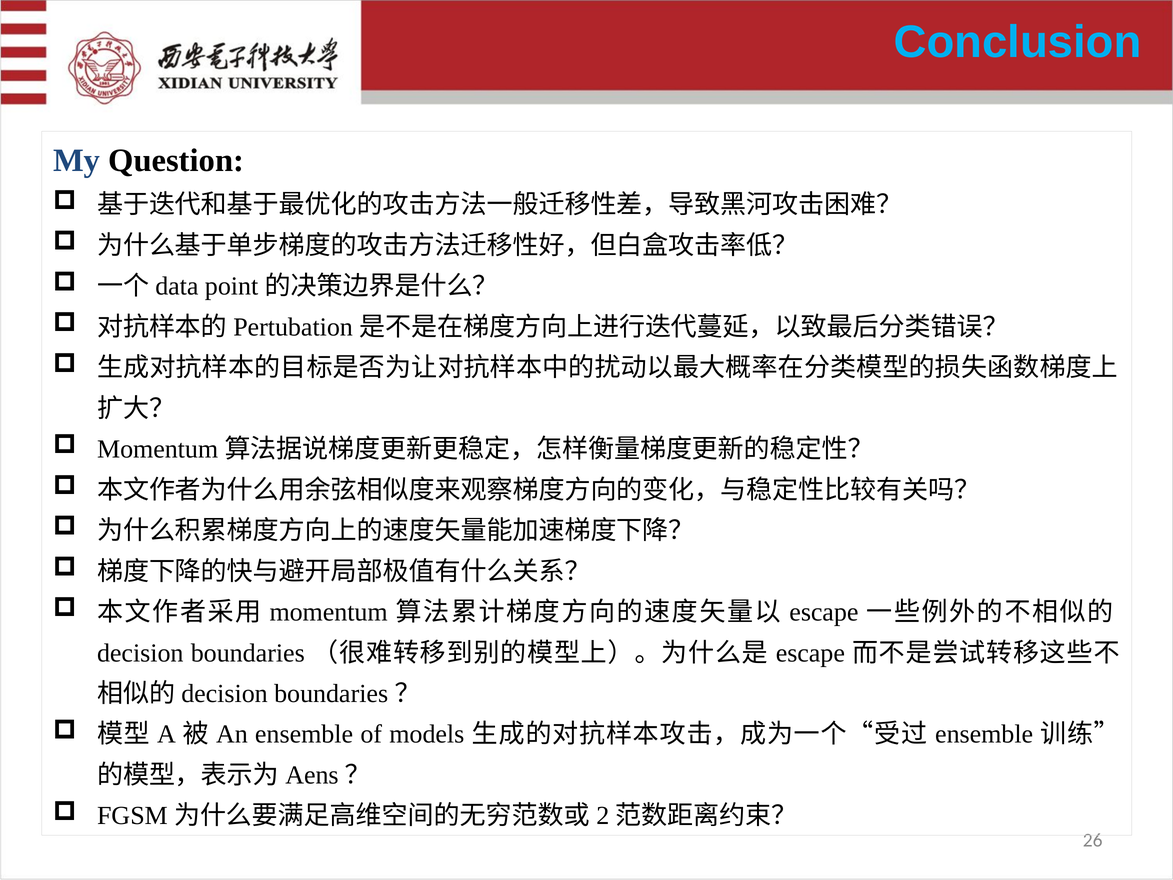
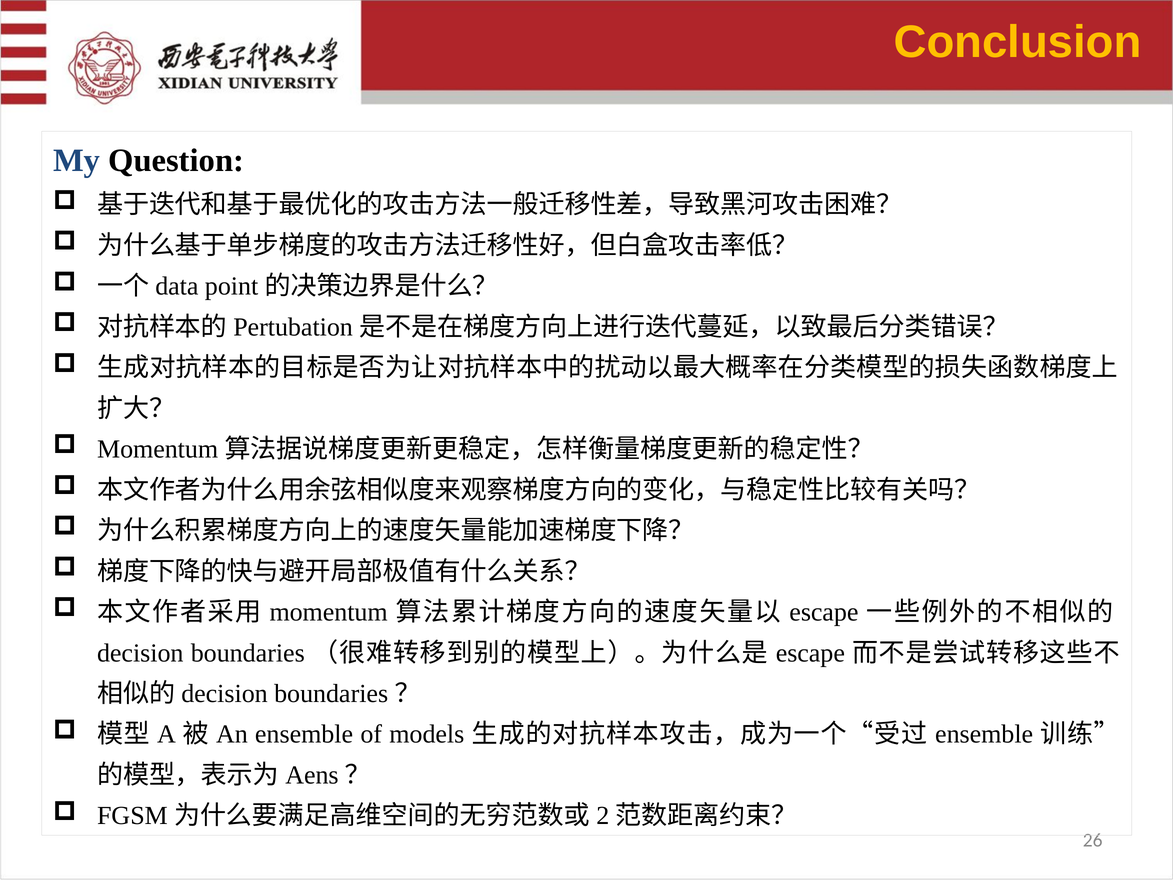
Conclusion colour: light blue -> yellow (1018, 42)
